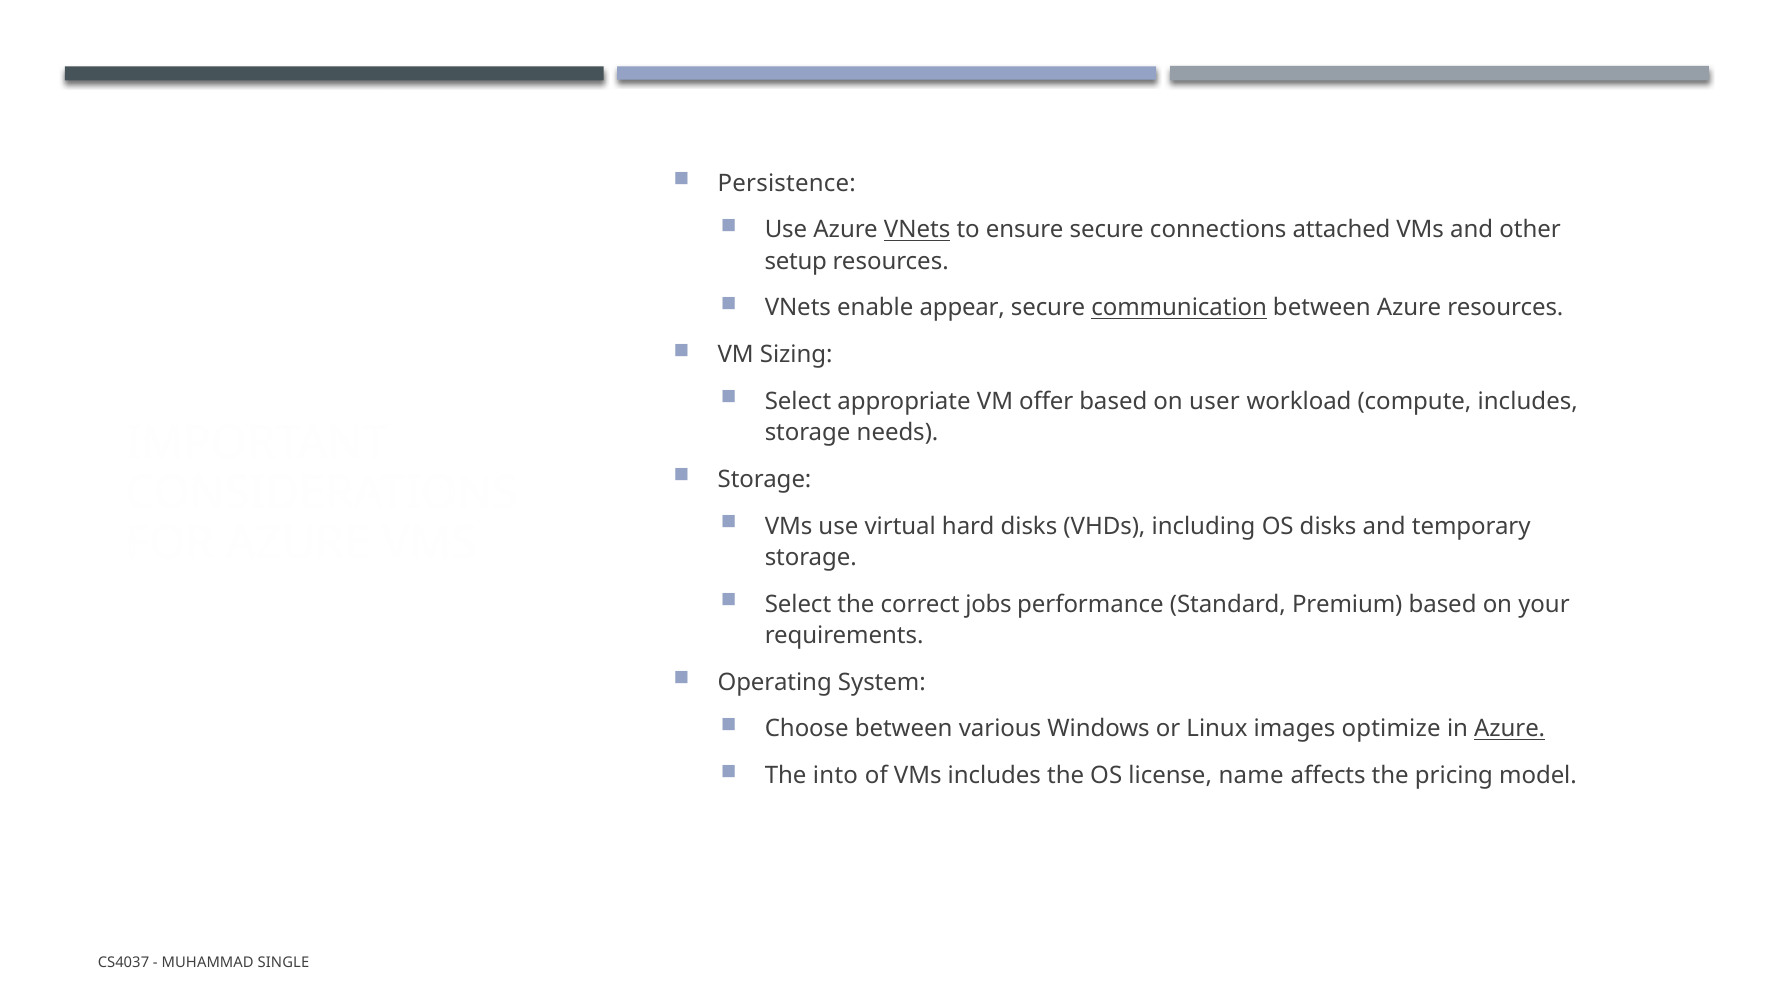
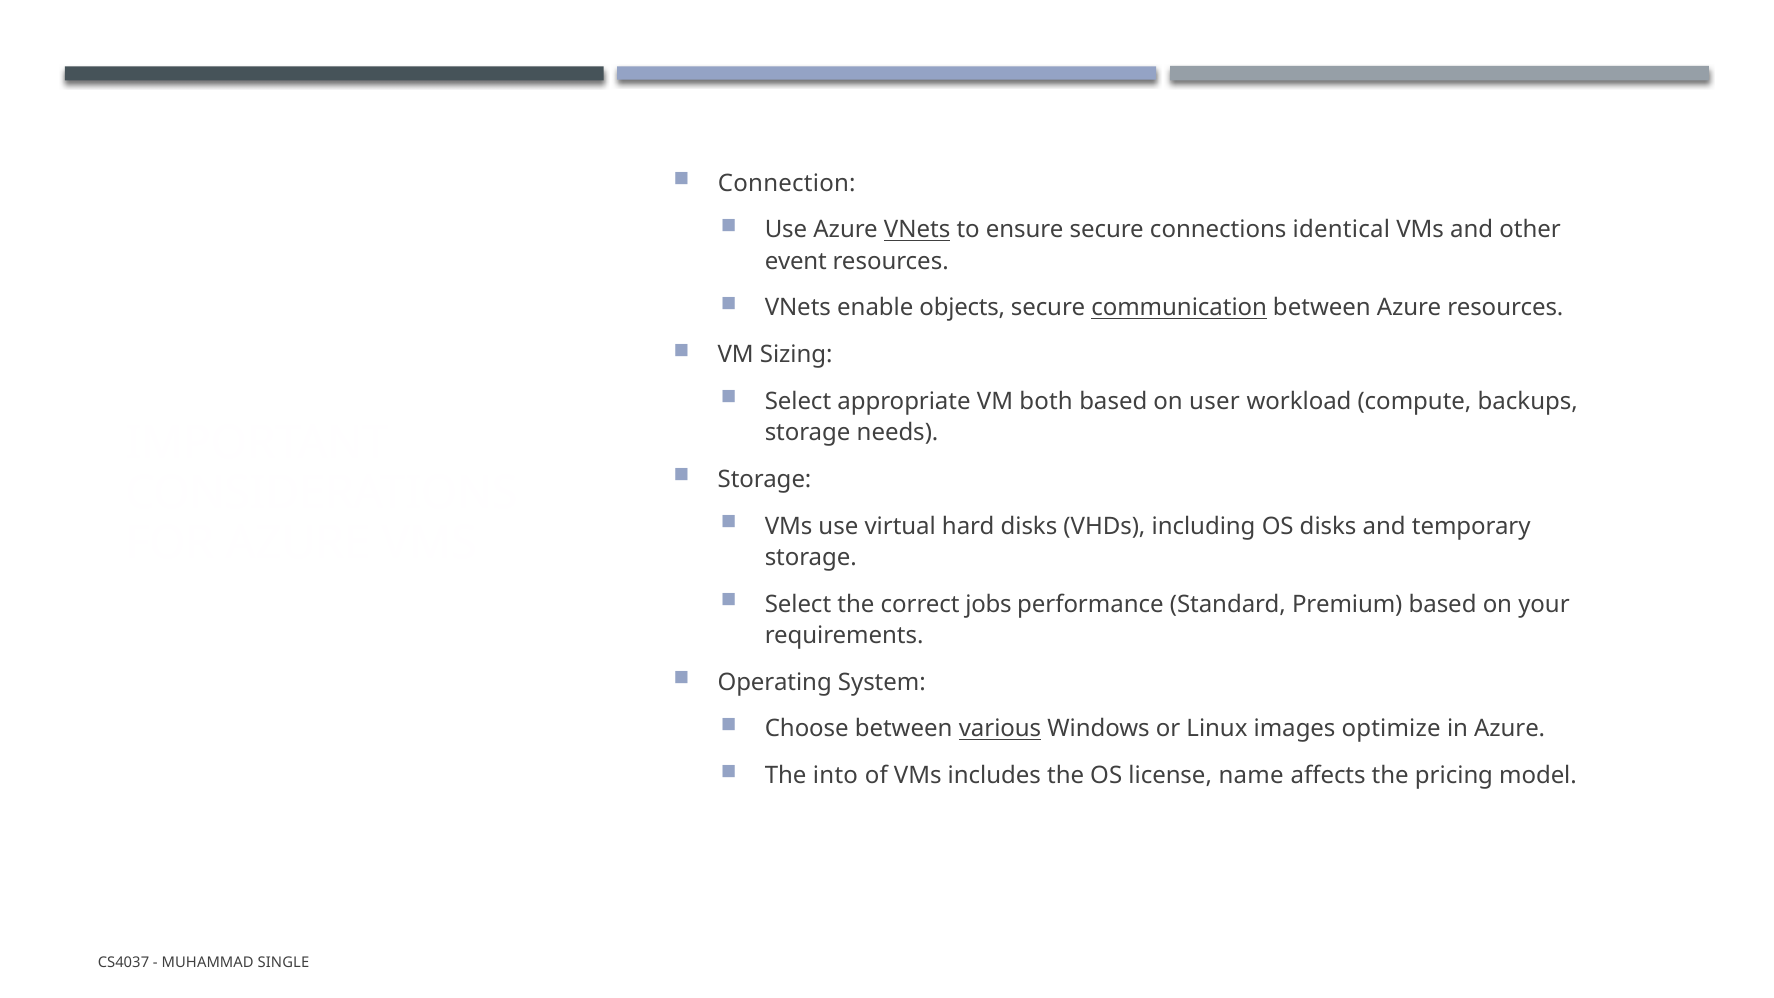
Persistence: Persistence -> Connection (787, 183)
attached: attached -> identical (1341, 230)
setup: setup -> event (796, 261)
appear: appear -> objects (962, 308)
offer: offer -> both (1046, 401)
compute includes: includes -> backups (1528, 401)
various underline: none -> present (1000, 729)
Azure underline: present -> none (1510, 729)
